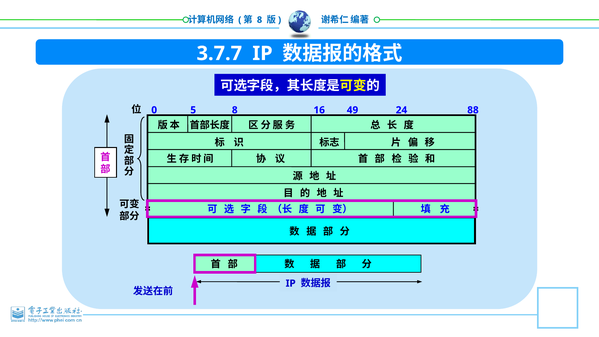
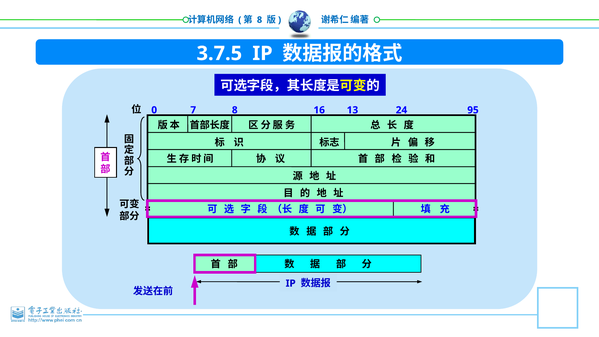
3.7.7: 3.7.7 -> 3.7.5 (219, 53)
5: 5 -> 7 (193, 110)
49: 49 -> 13 (352, 110)
88: 88 -> 95 (473, 110)
